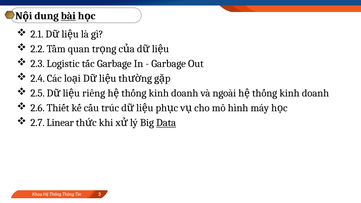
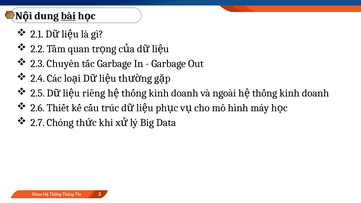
Logistic: Logistic -> Chuyên (63, 64)
Linear: Linear -> Chóng (60, 123)
Data underline: present -> none (166, 123)
